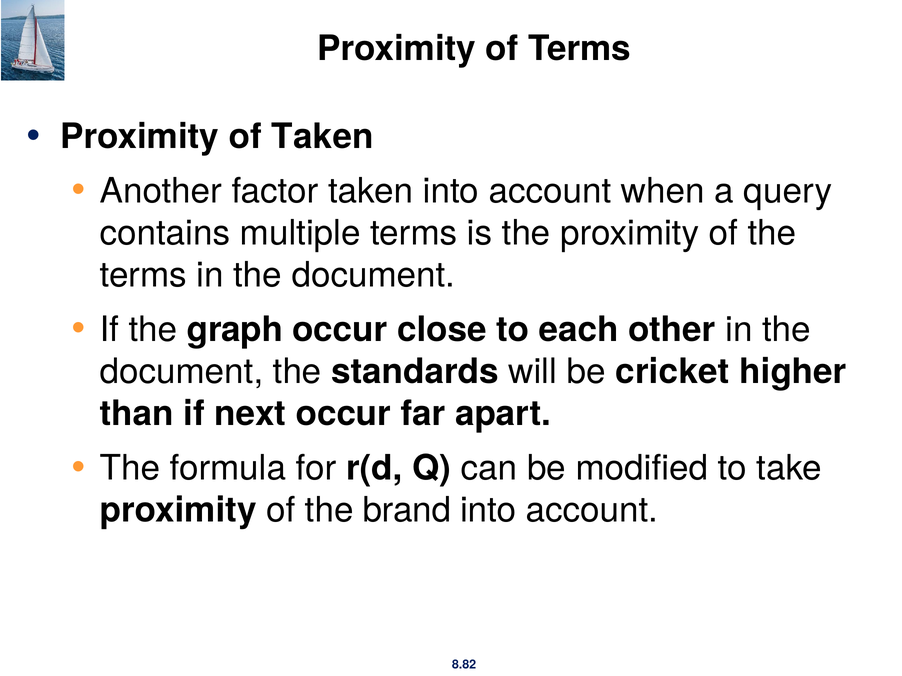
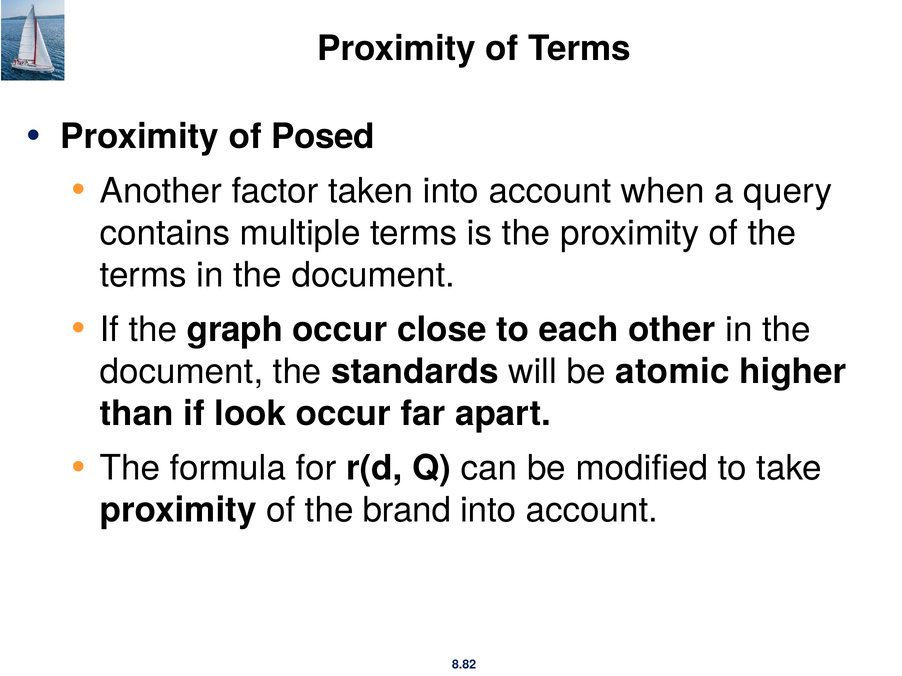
of Taken: Taken -> Posed (323, 137)
cricket: cricket -> atomic (672, 372)
next: next -> look (250, 414)
